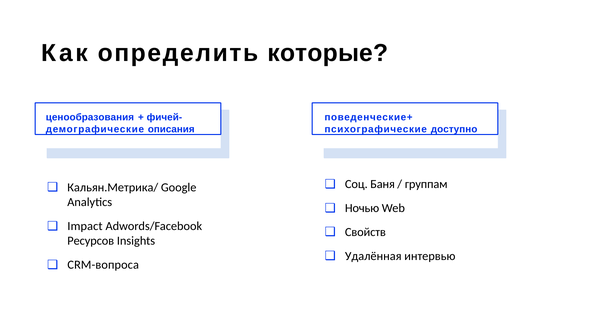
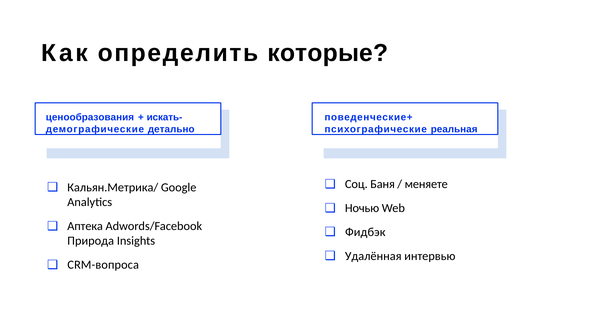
фичей-: фичей- -> искать- (164, 117)
описания: описания -> детально (171, 129)
доступно: доступно -> реальная (454, 129)
группам: группам -> меняете (426, 184)
Impact: Impact -> Аптека (85, 226)
Свойств: Свойств -> Фидбэк (365, 232)
Ресурсов: Ресурсов -> Природа (91, 241)
